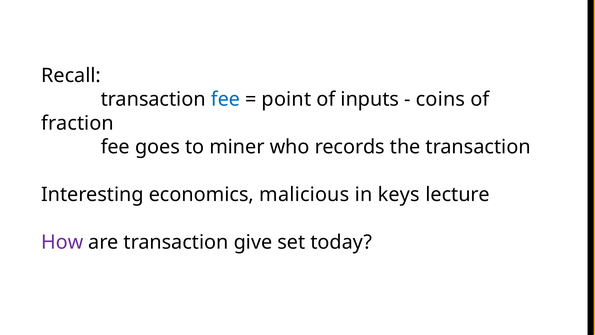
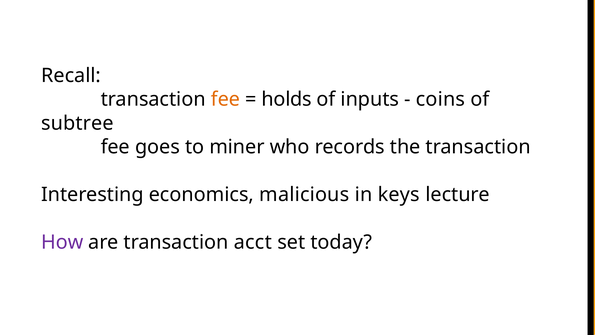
fee colour: blue -> orange (225, 99)
point: point -> holds (287, 99)
fraction: fraction -> subtree (77, 123)
give: give -> acct (253, 242)
